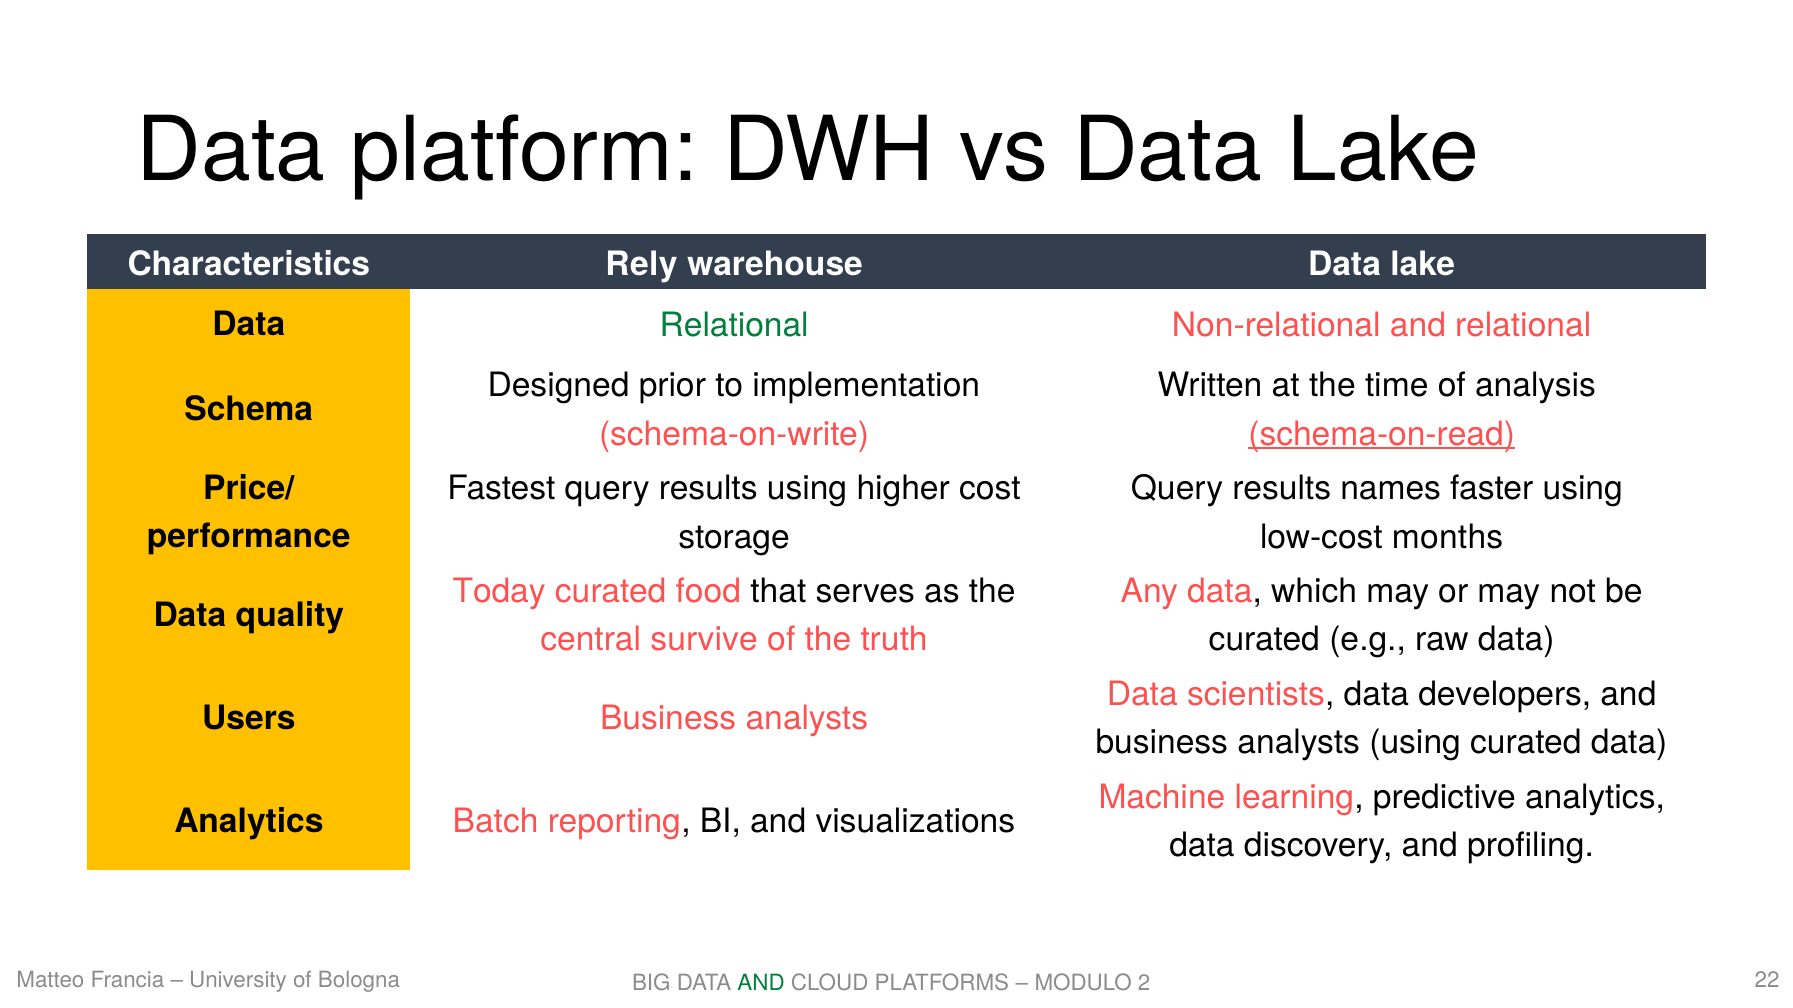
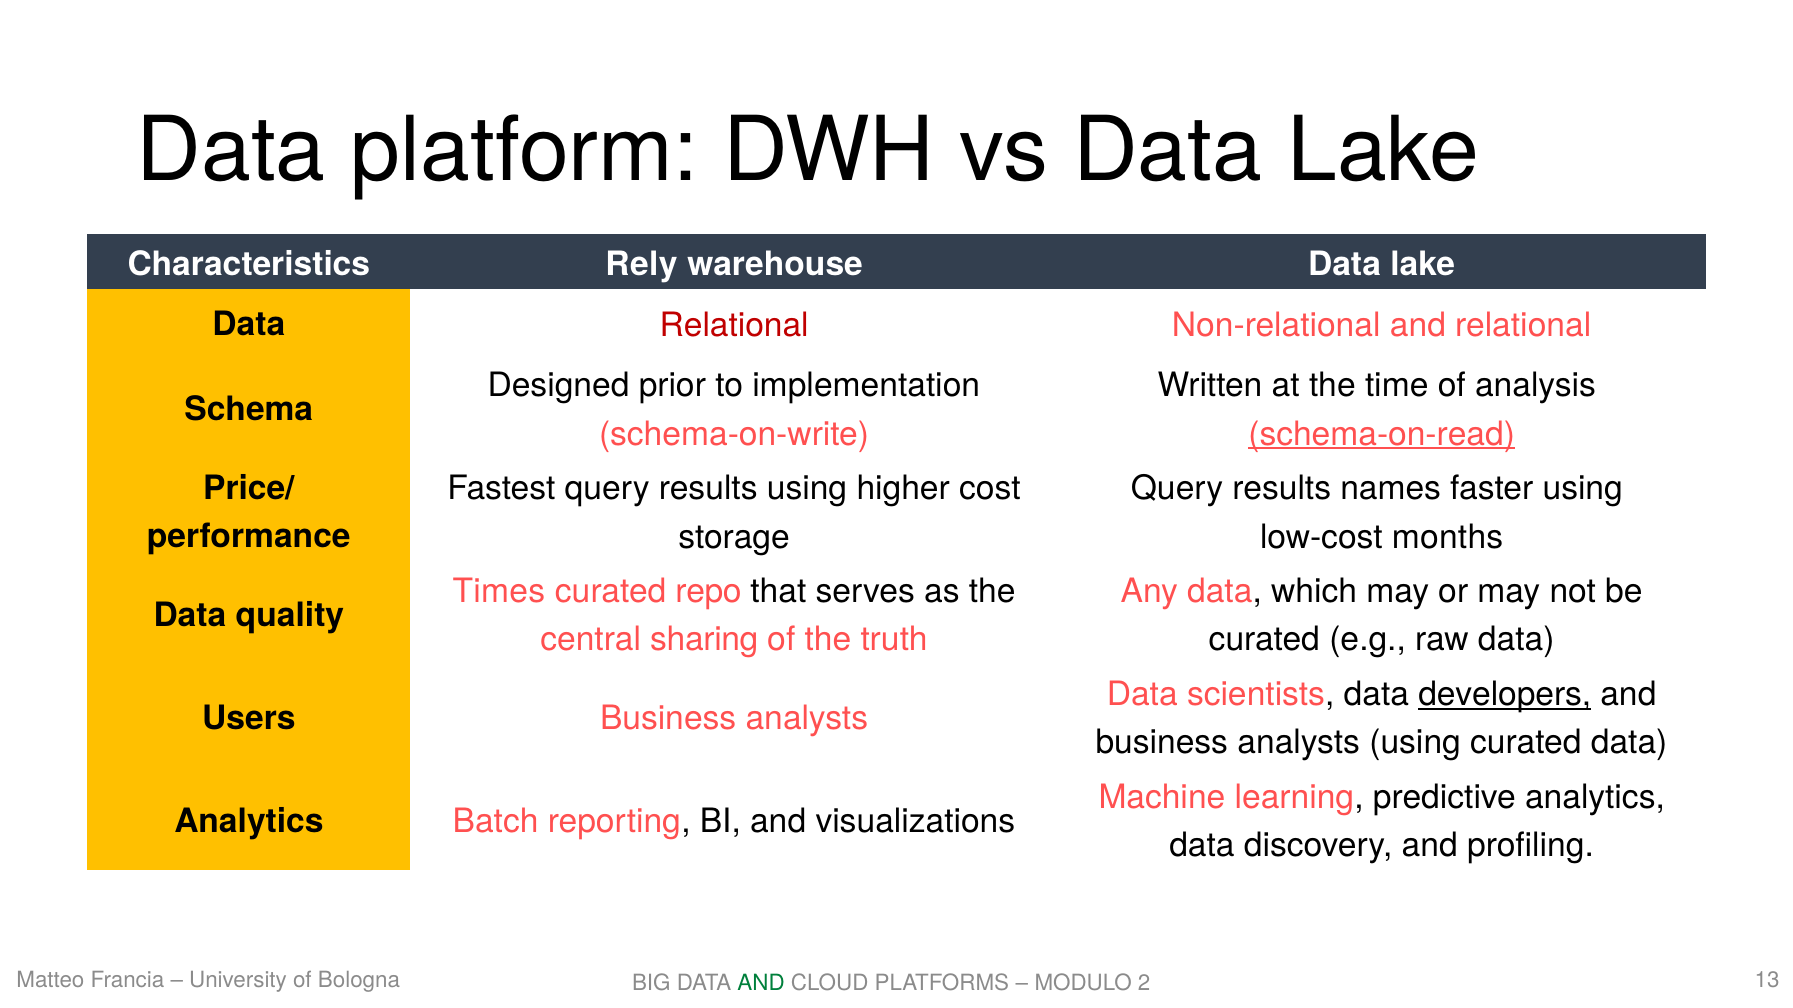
Relational colour: green -> red (734, 326)
Today: Today -> Times (499, 592)
food: food -> repo (709, 592)
survive: survive -> sharing (704, 640)
developers underline: none -> present (1505, 695)
22: 22 -> 13 (1767, 981)
